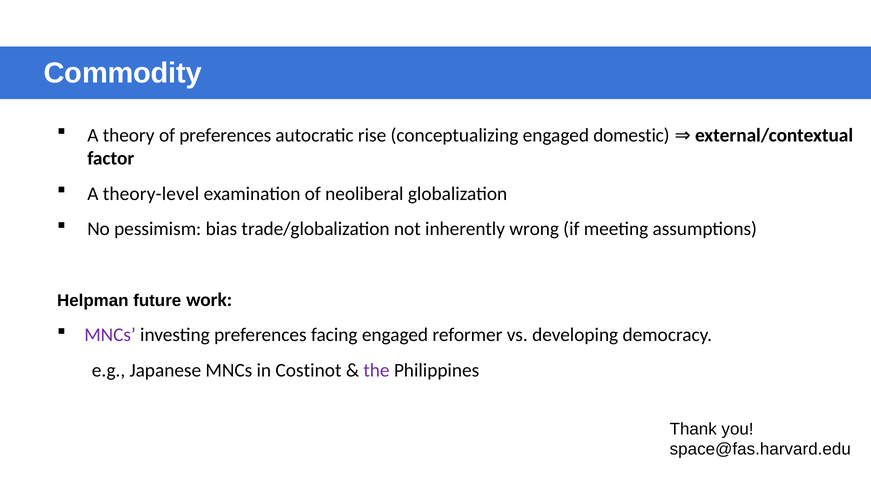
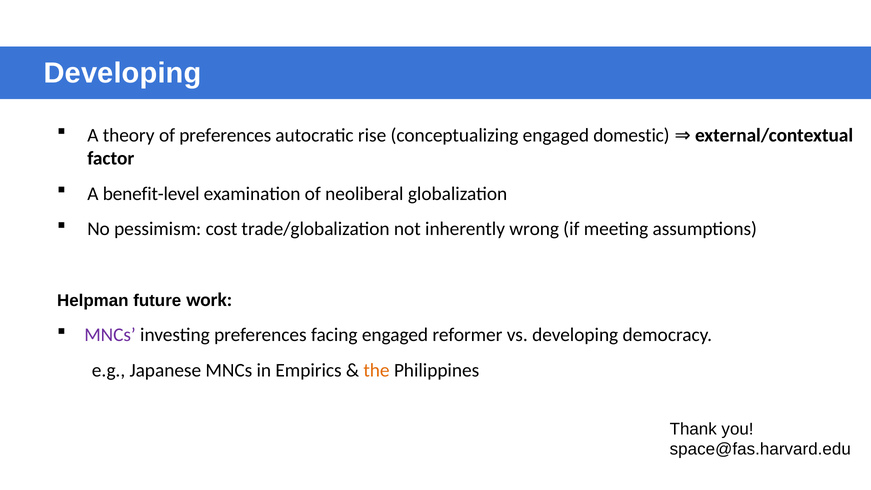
Commodity: Commodity -> Developing (123, 73)
theory-level: theory-level -> benefit-level (151, 194)
bias: bias -> cost (222, 229)
Costinot: Costinot -> Empirics (309, 370)
the colour: purple -> orange (377, 370)
